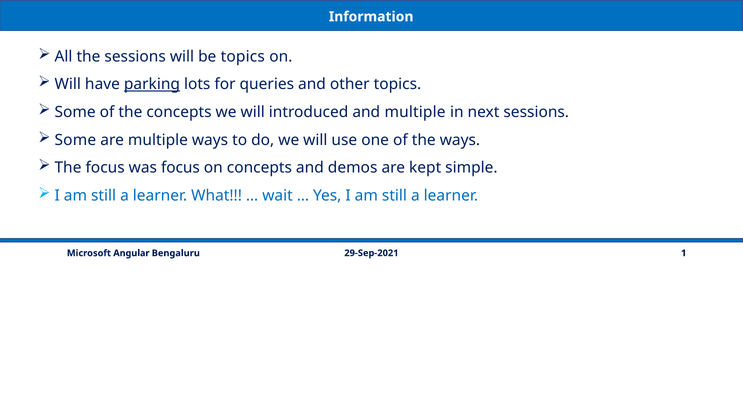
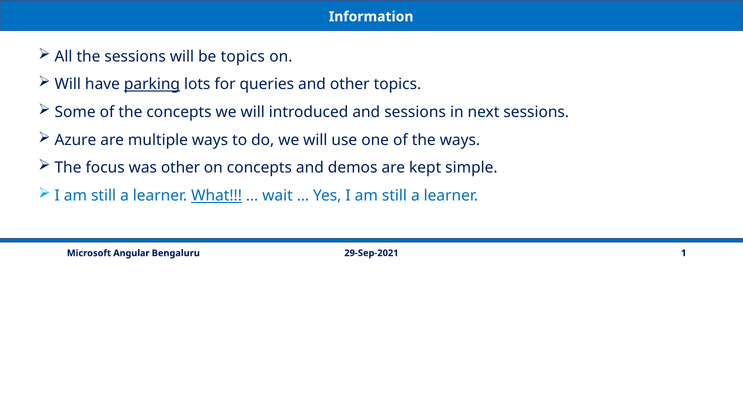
and multiple: multiple -> sessions (415, 112)
Some: Some -> Azure (75, 140)
was focus: focus -> other (181, 168)
What underline: none -> present (217, 196)
